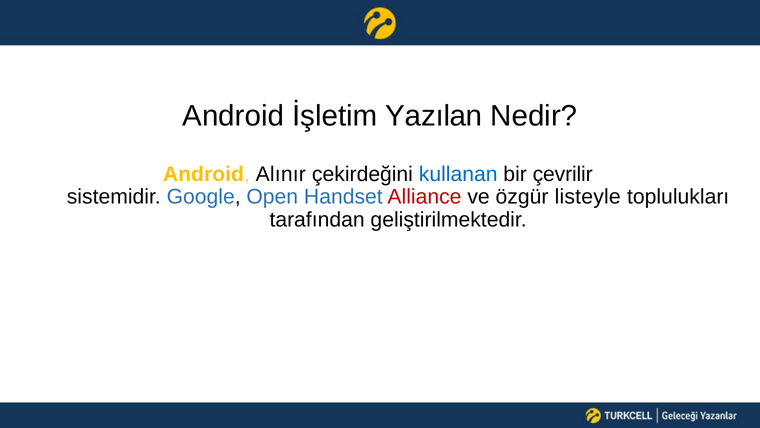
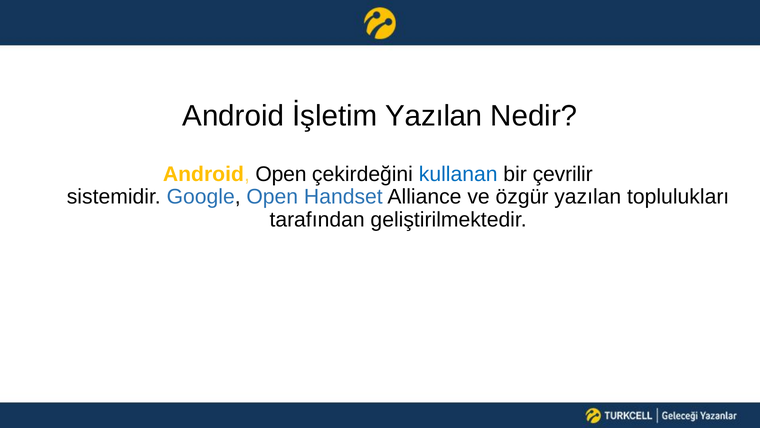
Android Alınır: Alınır -> Open (281, 174)
Alliance colour: red -> black (424, 197)
özgür listeyle: listeyle -> yazılan (588, 197)
